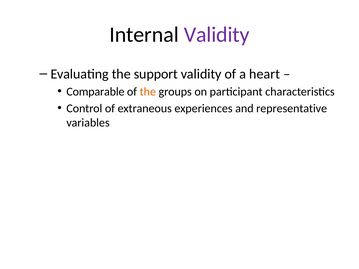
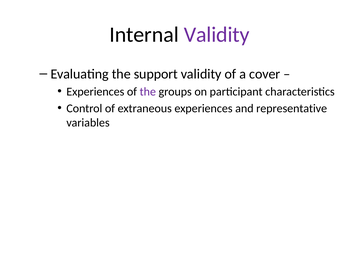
heart: heart -> cover (265, 74)
Comparable: Comparable -> Experiences (95, 92)
the colour: orange -> purple (148, 92)
